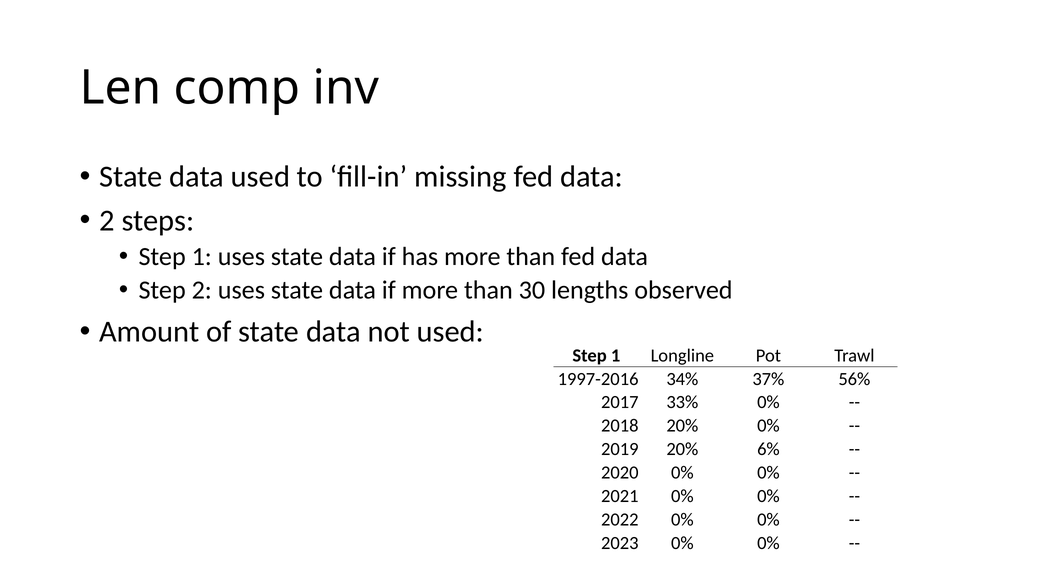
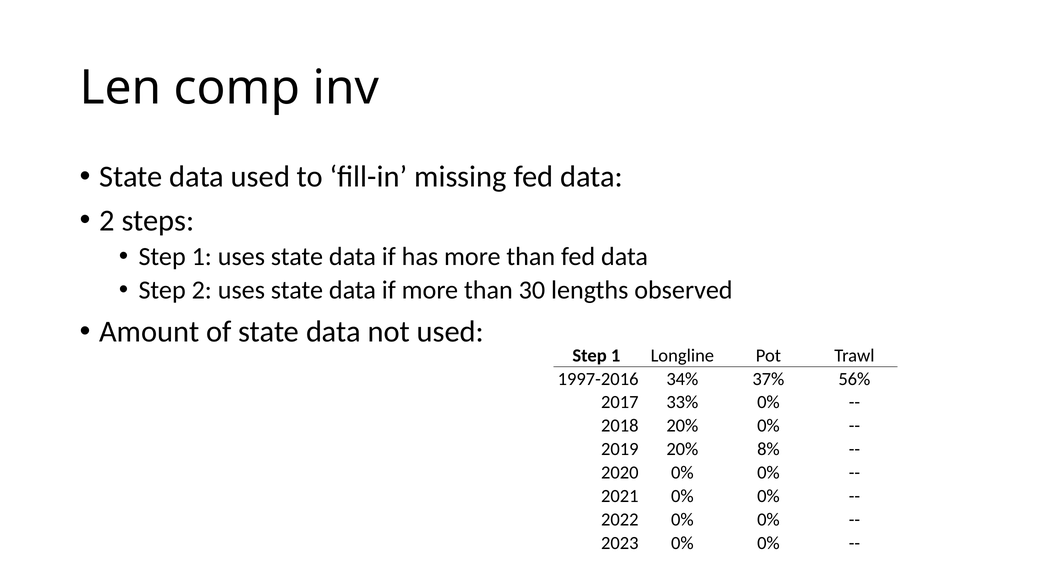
6%: 6% -> 8% (768, 450)
